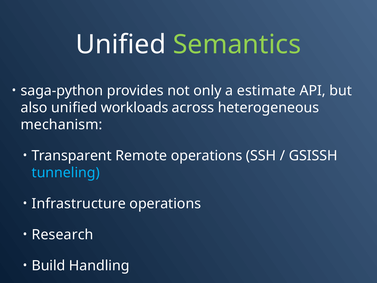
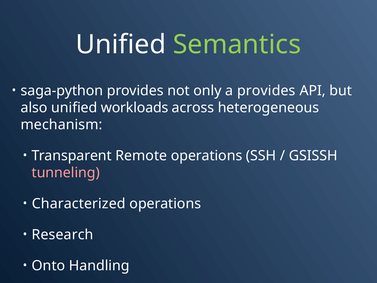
a estimate: estimate -> provides (266, 91)
tunneling colour: light blue -> pink (66, 173)
Infrastructure: Infrastructure -> Characterized (79, 204)
Build: Build -> Onto (48, 265)
